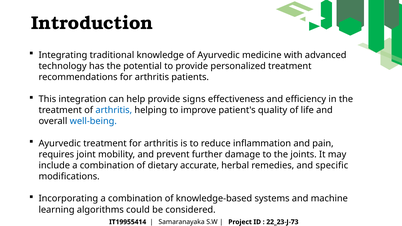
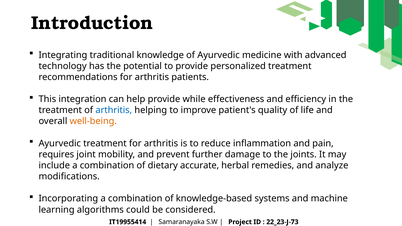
signs: signs -> while (194, 99)
well-being colour: blue -> orange (93, 121)
specific: specific -> analyze (332, 166)
